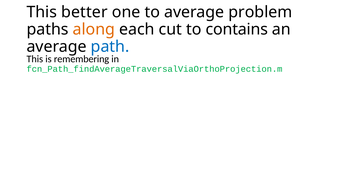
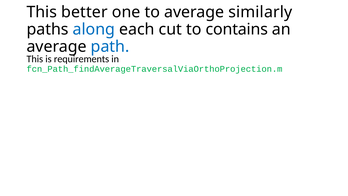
problem: problem -> similarly (260, 12)
along colour: orange -> blue (94, 29)
remembering: remembering -> requirements (82, 59)
